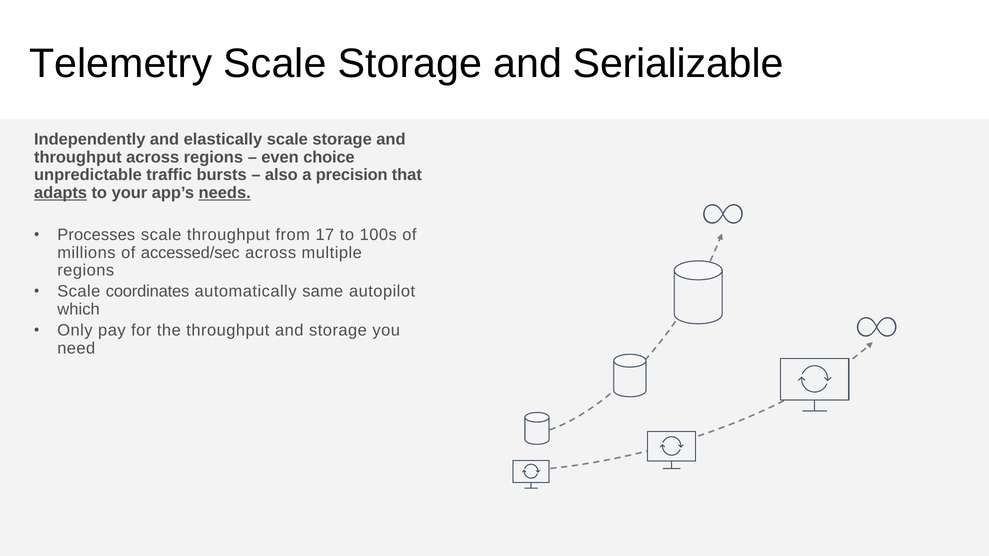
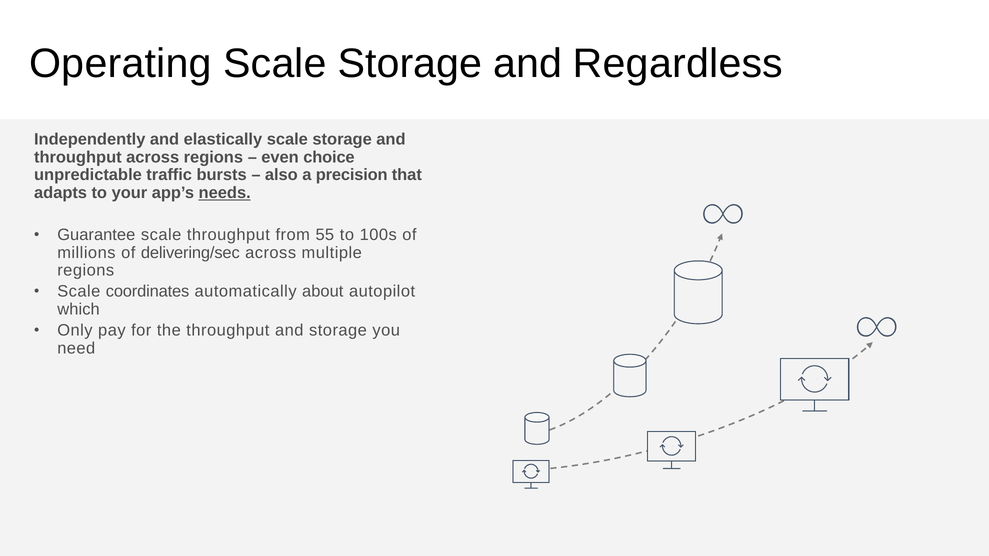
Telemetry: Telemetry -> Operating (121, 63)
Serializable: Serializable -> Regardless (678, 63)
adapts underline: present -> none (61, 193)
Processes: Processes -> Guarantee (96, 235)
17: 17 -> 55 (325, 235)
accessed/sec: accessed/sec -> delivering/sec (190, 253)
same: same -> about (323, 292)
